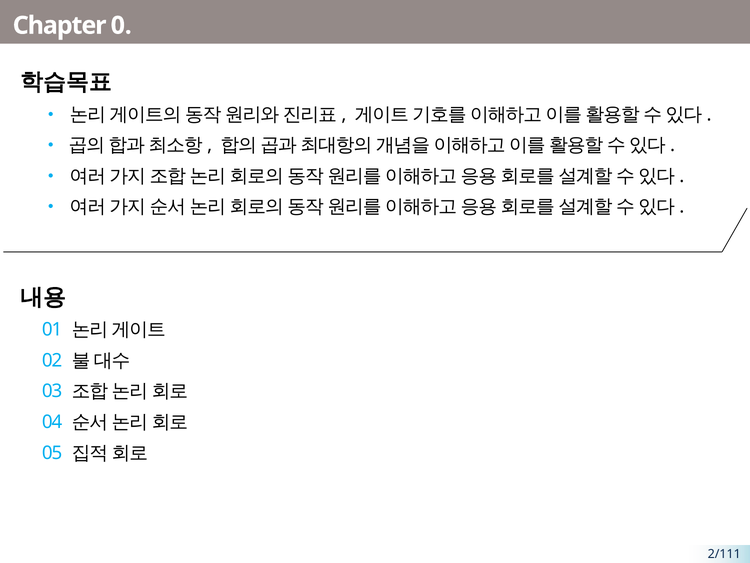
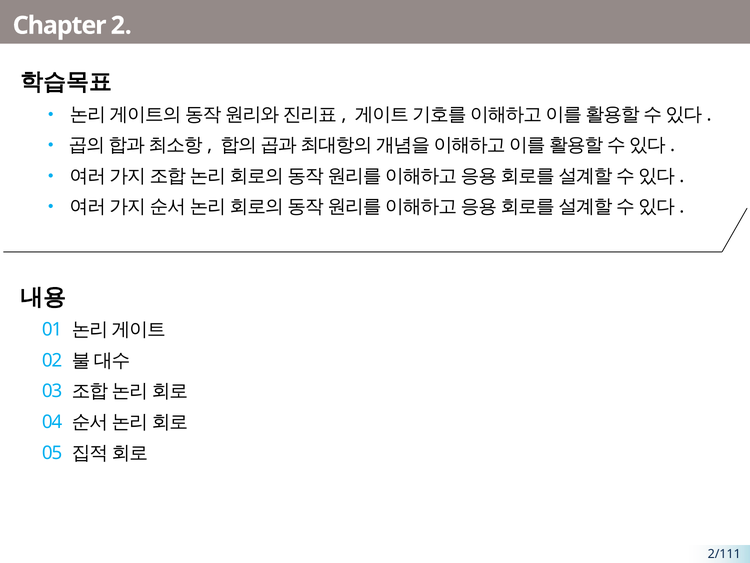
0: 0 -> 2 (121, 25)
